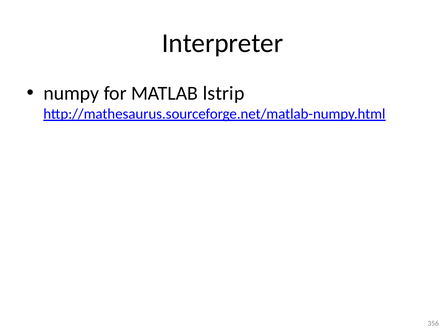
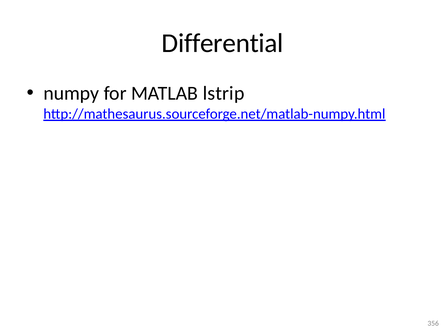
Interpreter: Interpreter -> Differential (223, 43)
